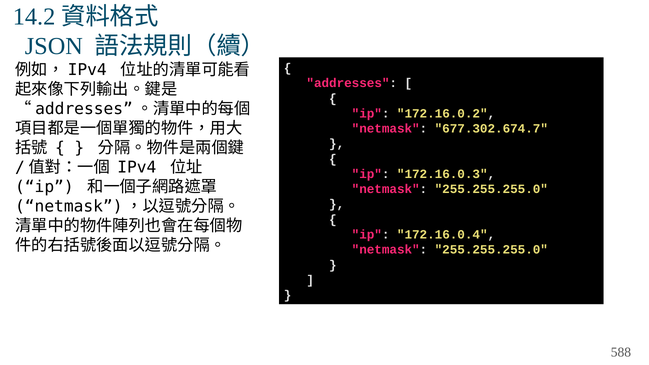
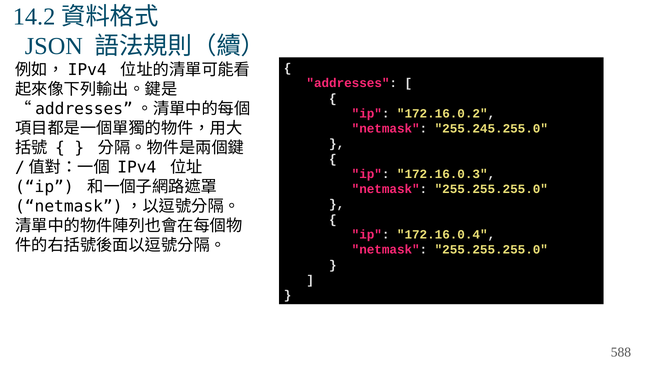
677.302.674.7: 677.302.674.7 -> 255.245.255.0 (491, 129)
